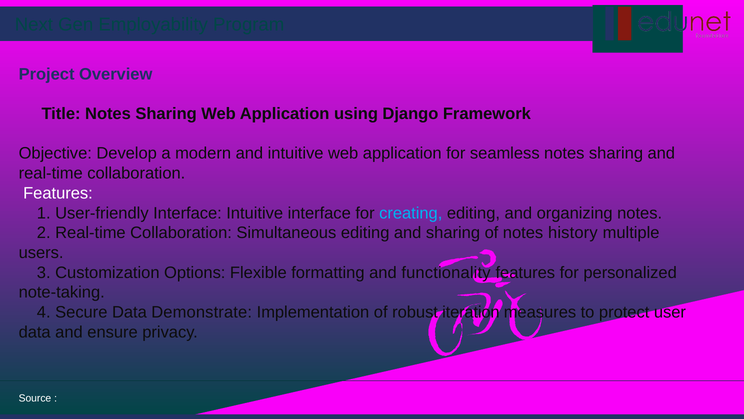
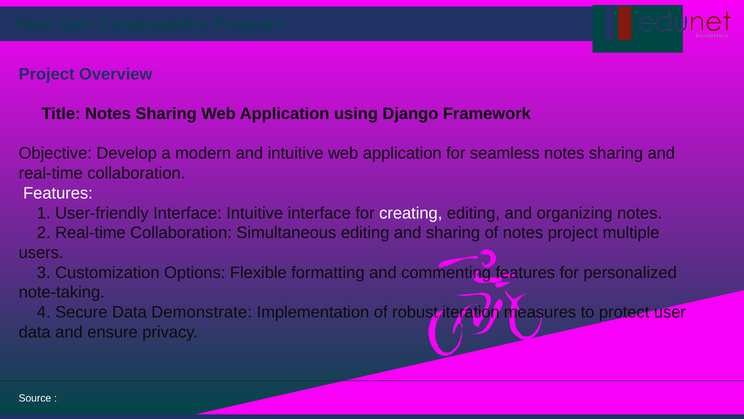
creating colour: light blue -> white (411, 213)
notes history: history -> project (573, 233)
functionality: functionality -> commenting (446, 272)
